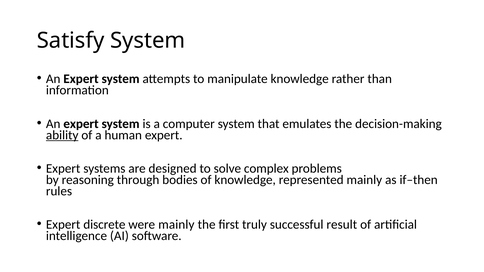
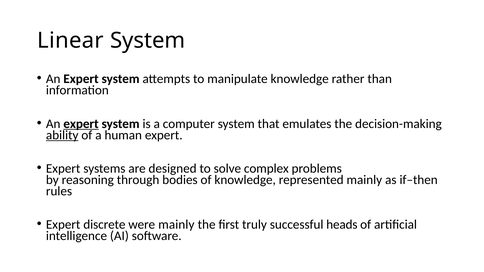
Satisfy: Satisfy -> Linear (70, 41)
expert underline: none -> present (81, 124)
result: result -> heads (342, 225)
